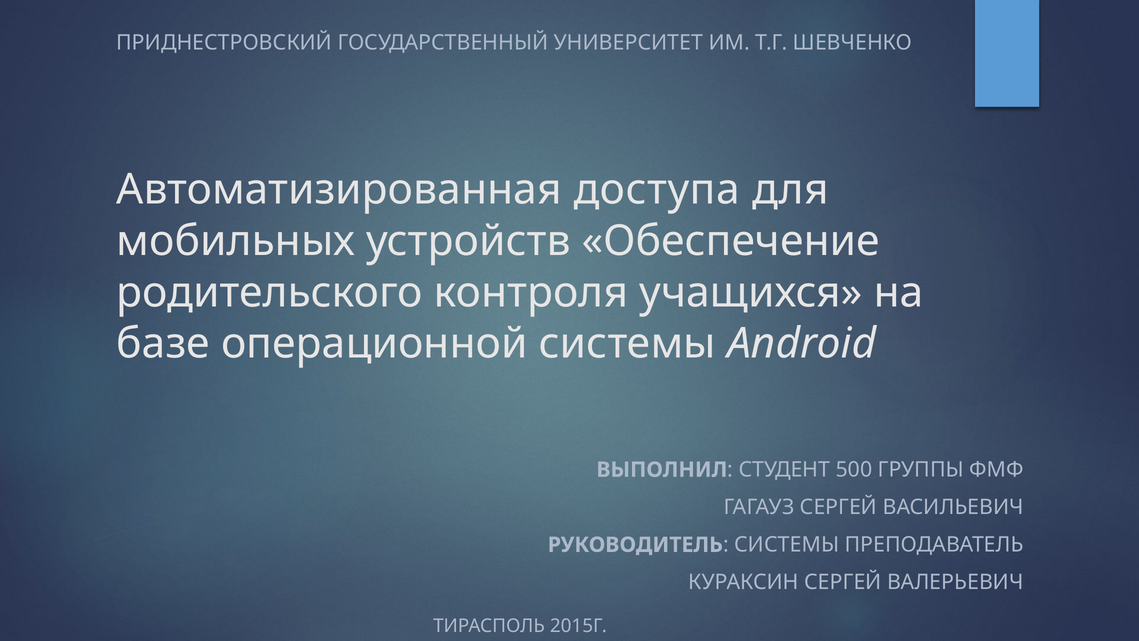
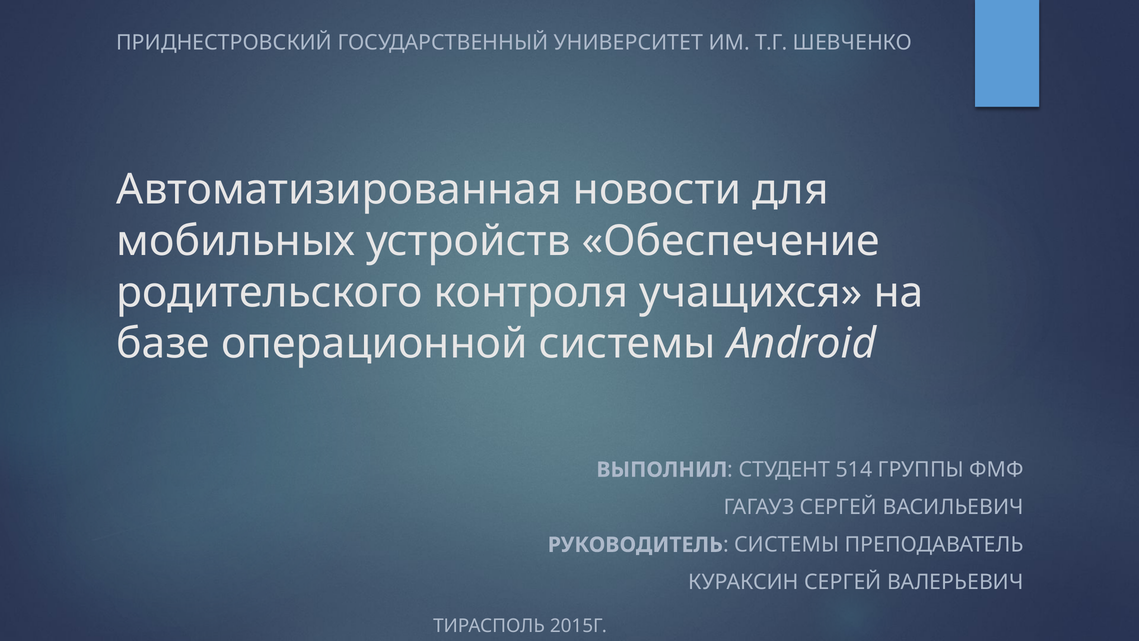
доступа: доступа -> новости (657, 190)
500: 500 -> 514 (854, 470)
